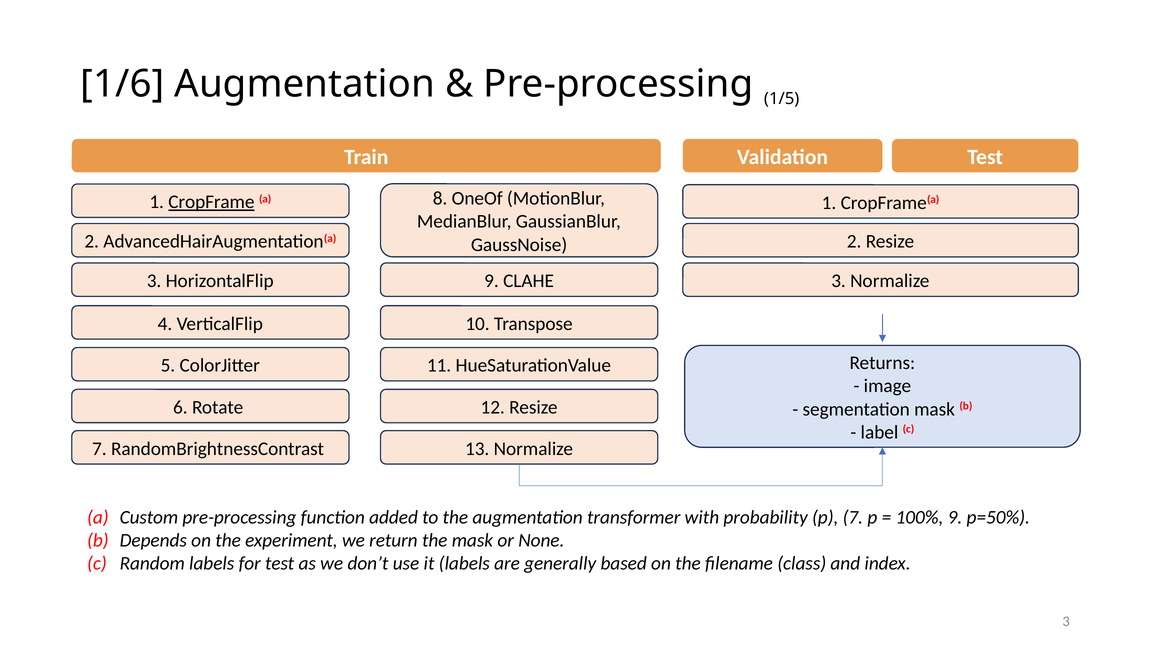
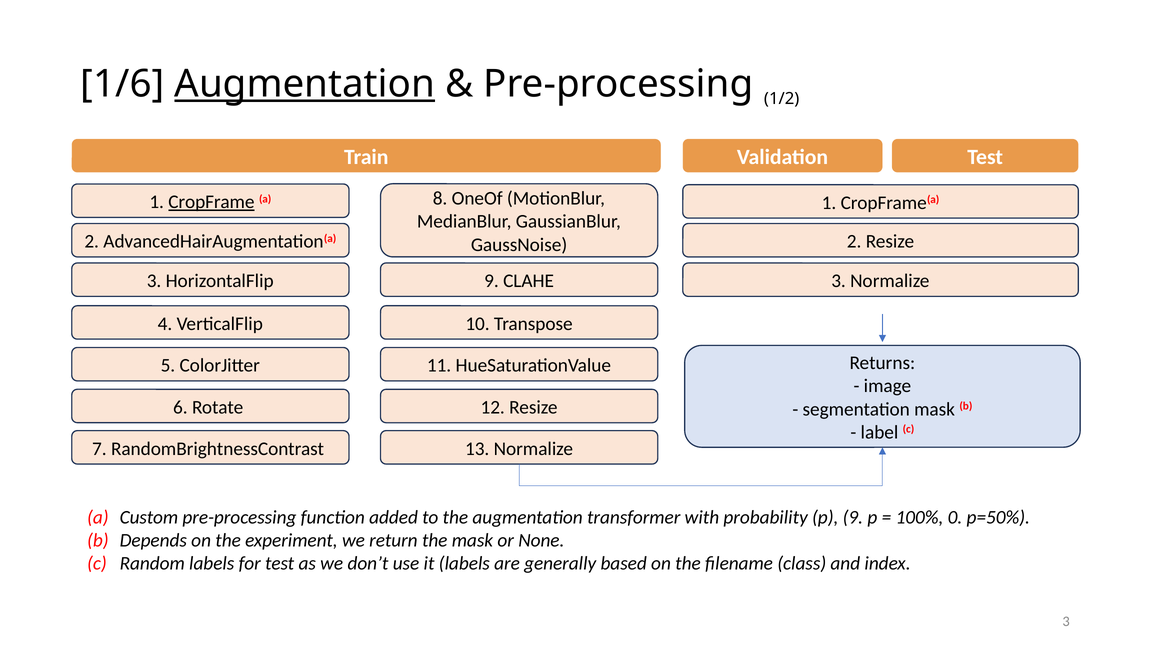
Augmentation underline: none -> present (305, 84)
1/5: 1/5 -> 1/2 (782, 99)
p 7: 7 -> 9 (853, 518)
100% 9: 9 -> 0 (955, 518)
